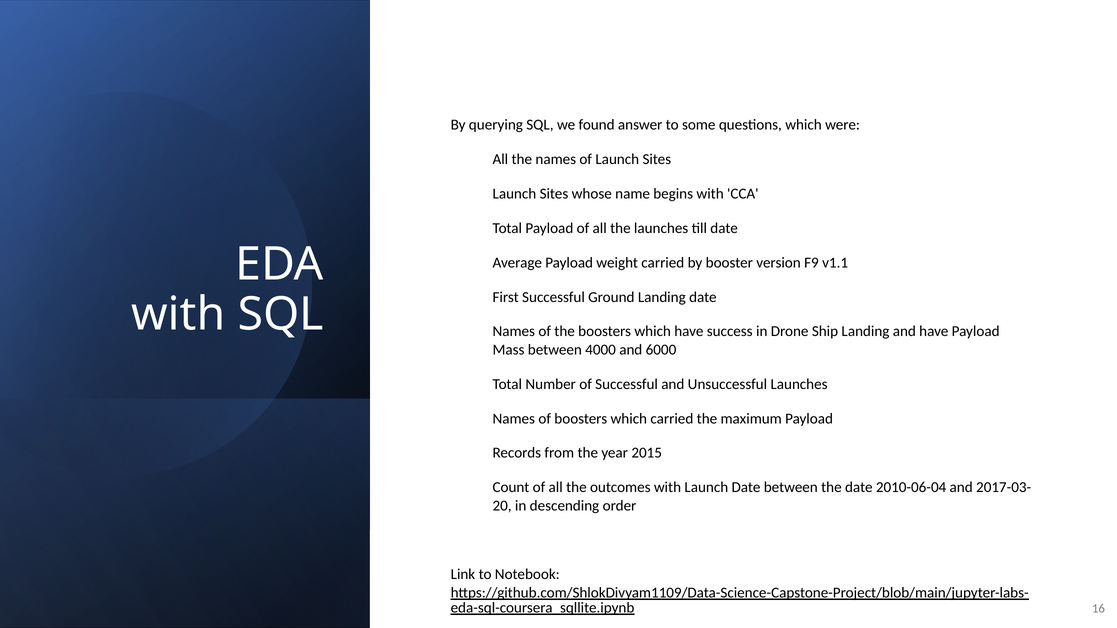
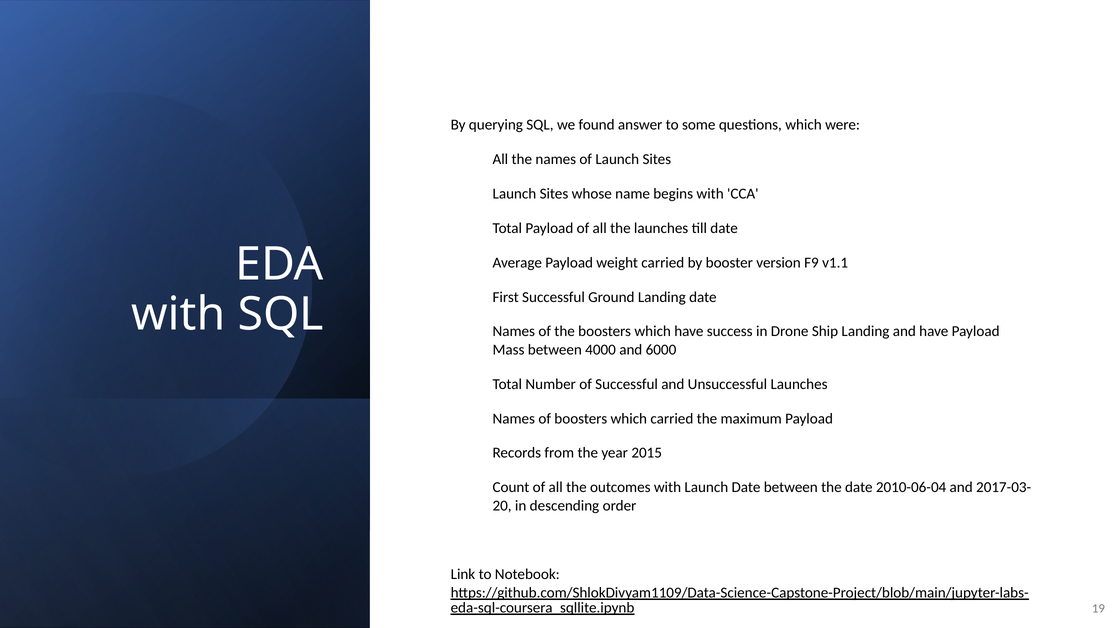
16: 16 -> 19 (1098, 609)
